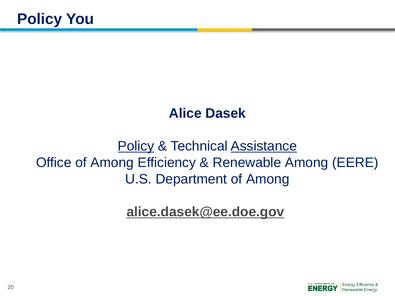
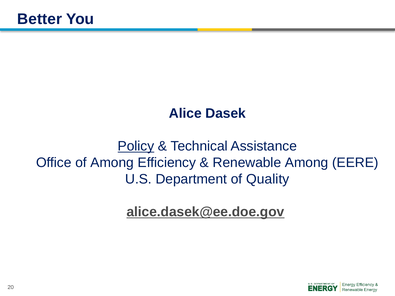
Policy: Policy -> Better (40, 19)
Assistance underline: present -> none (264, 146)
Department of Among: Among -> Quality (268, 179)
